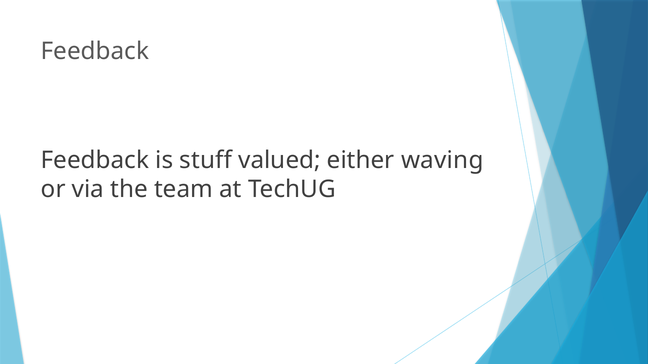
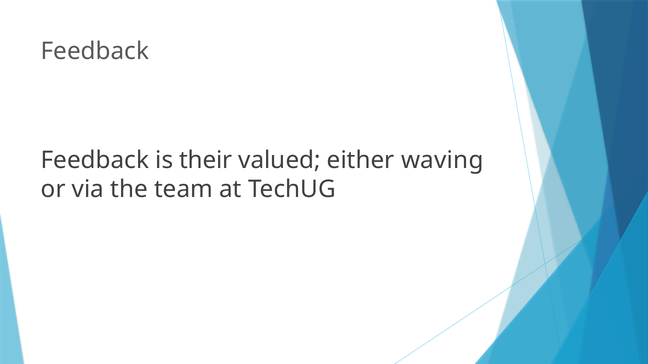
stuff: stuff -> their (206, 160)
